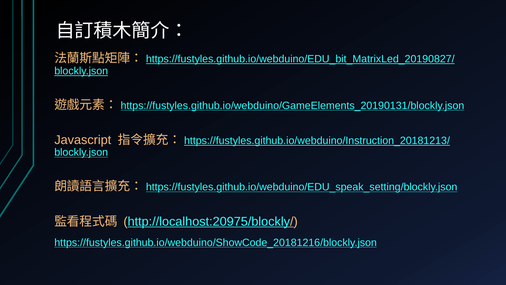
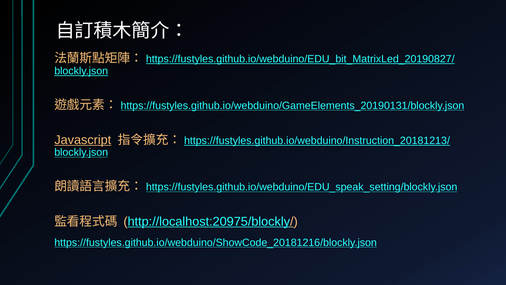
Javascript underline: none -> present (83, 140)
